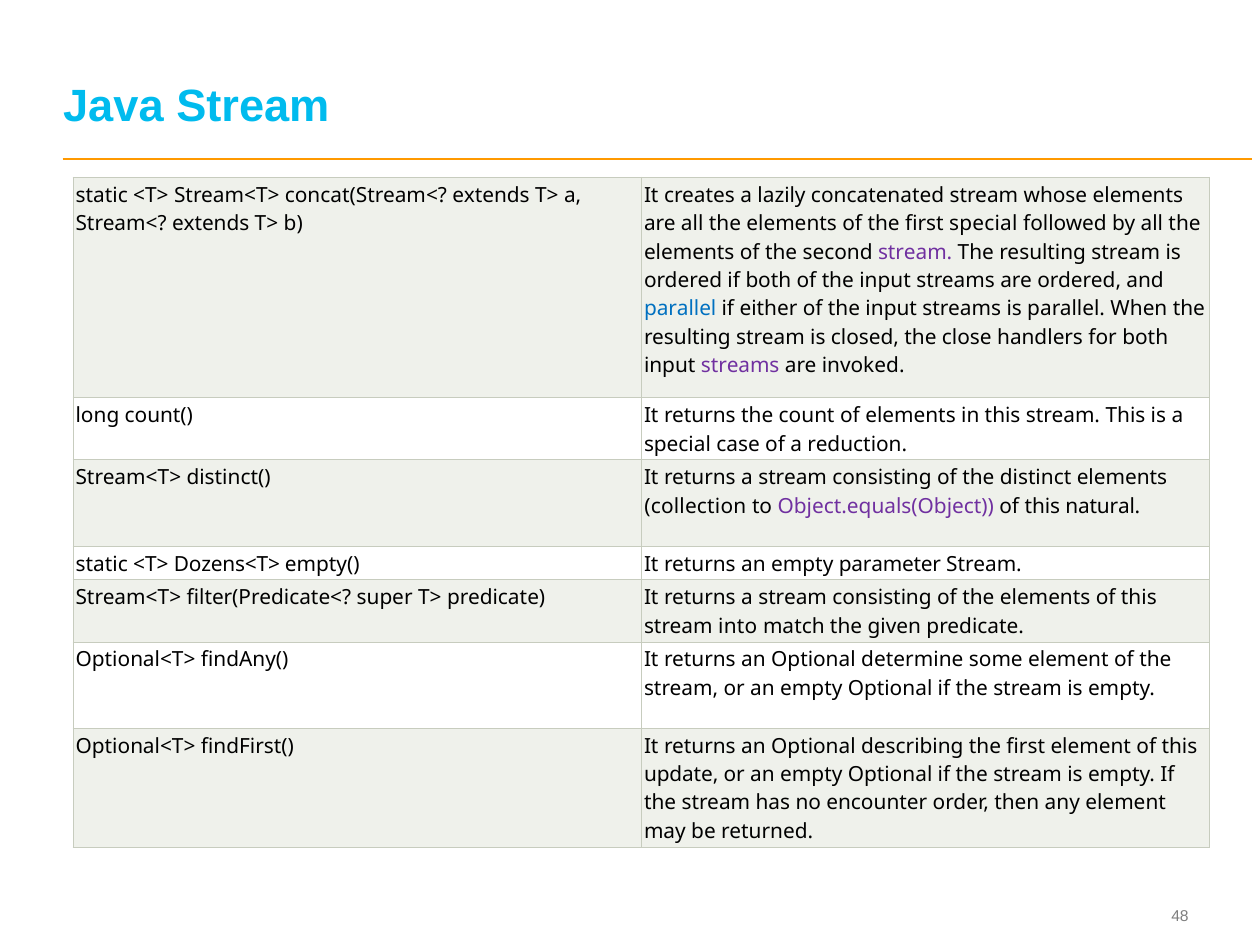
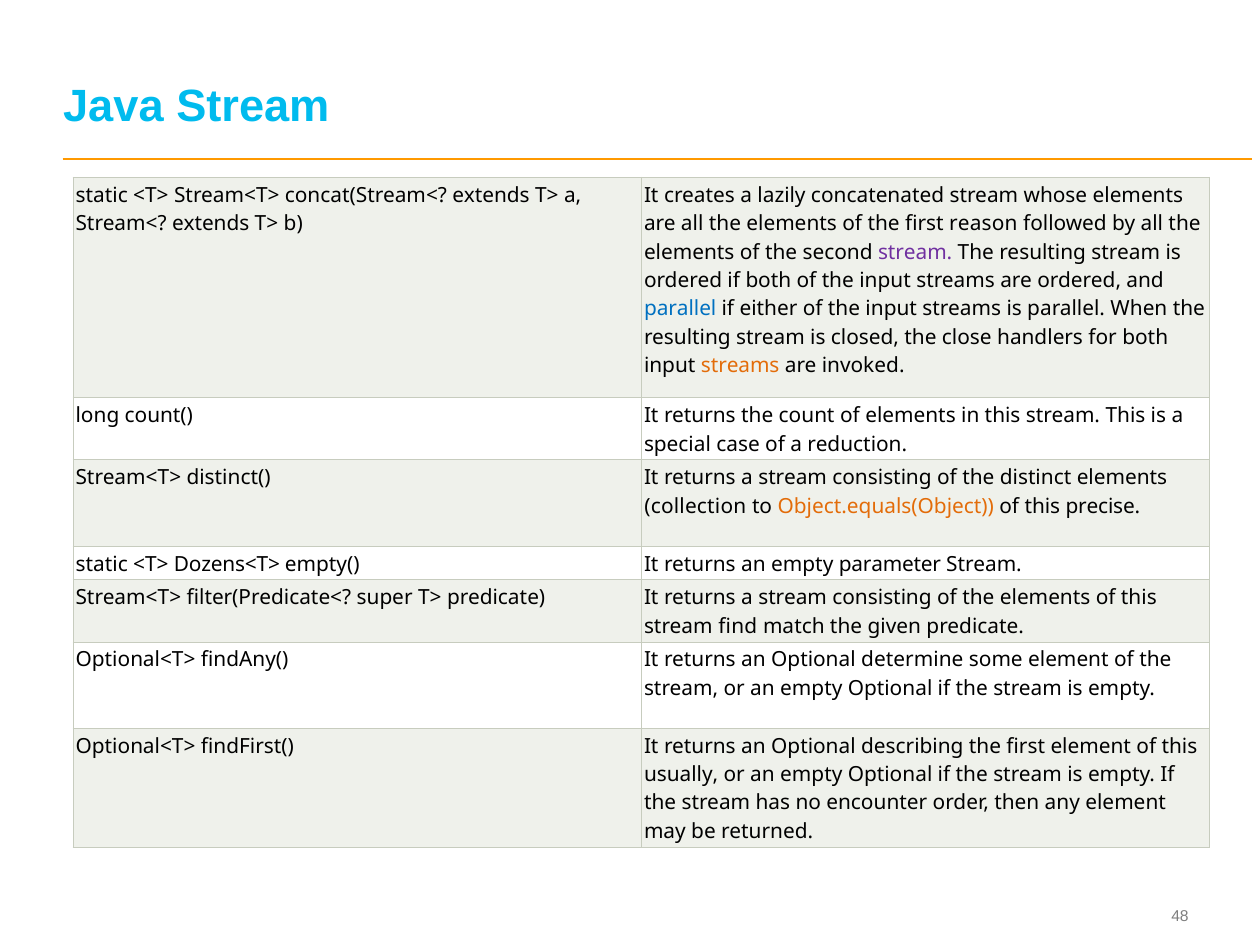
first special: special -> reason (983, 224)
streams colour: purple -> orange (740, 366)
Object.equals(Object colour: purple -> orange (886, 506)
natural: natural -> precise (1103, 506)
into: into -> find (738, 626)
update: update -> usually (681, 775)
